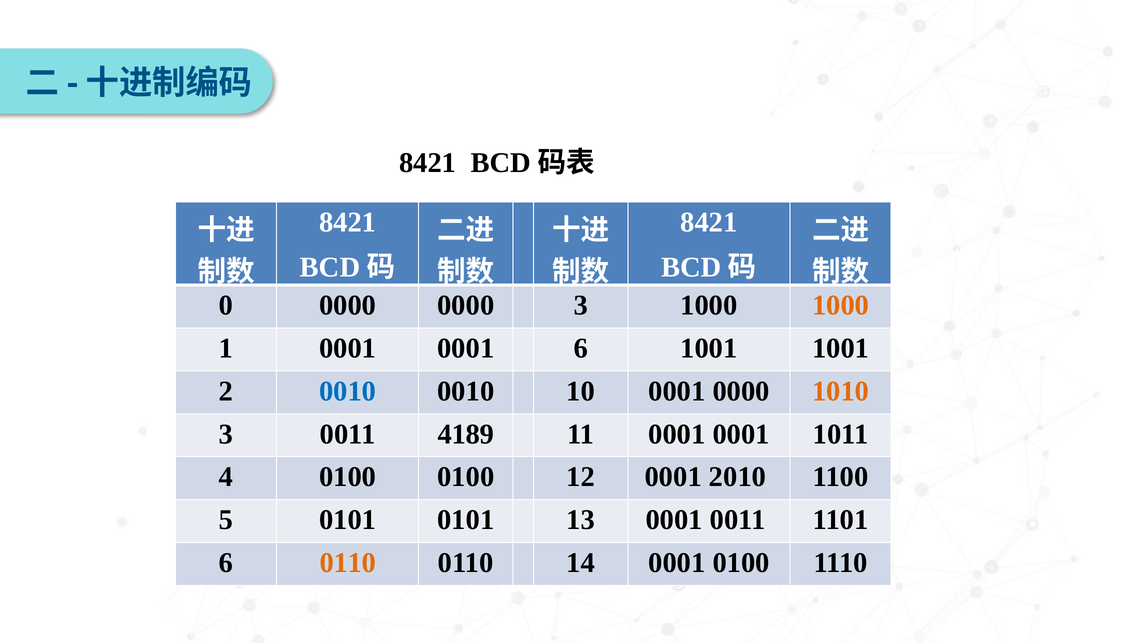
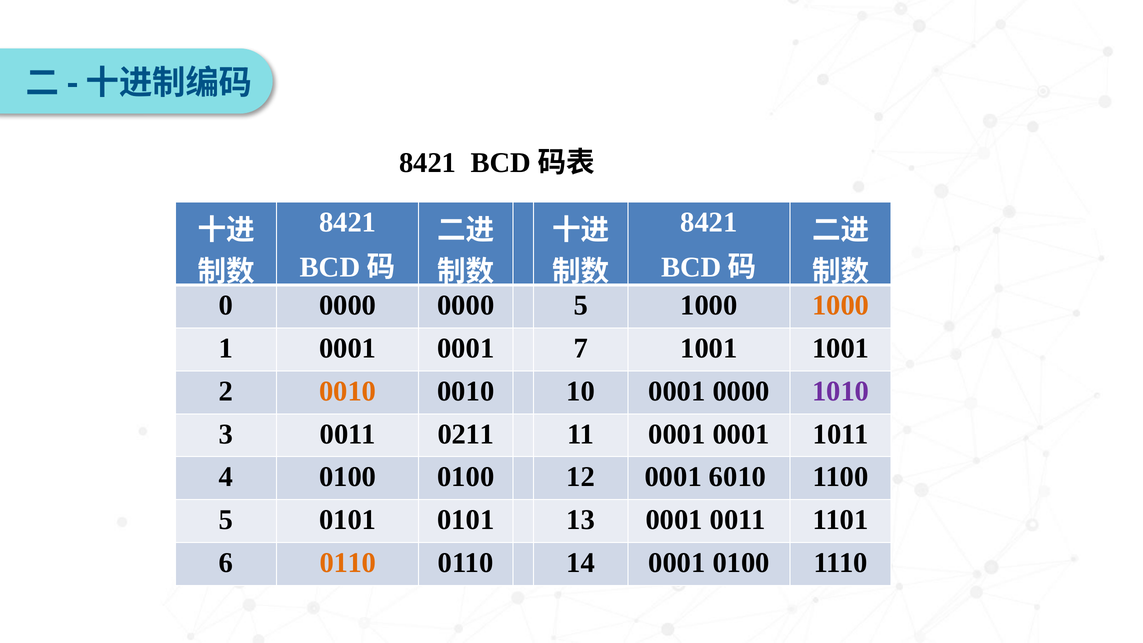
0000 3: 3 -> 5 (581, 305)
0001 6: 6 -> 7 (581, 348)
0010 colour: blue -> orange (348, 391)
1010 colour: orange -> purple (841, 391)
4189: 4189 -> 0211 (466, 434)
2010: 2010 -> 6010 (738, 477)
